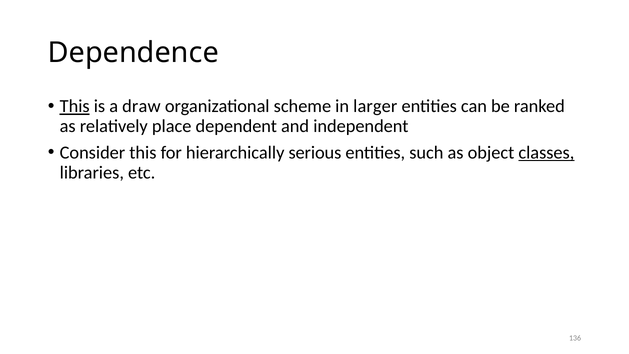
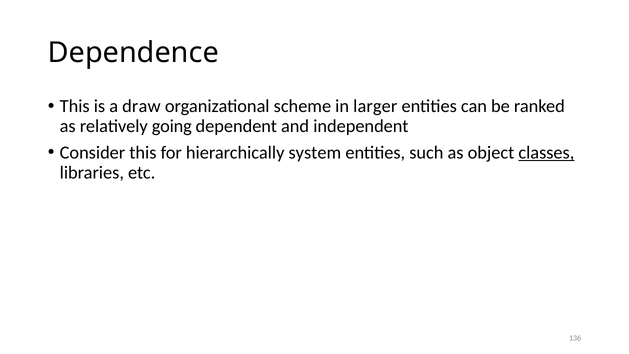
This underline: present -> none (75, 106)
place: place -> going (172, 126)
serious: serious -> system (315, 153)
